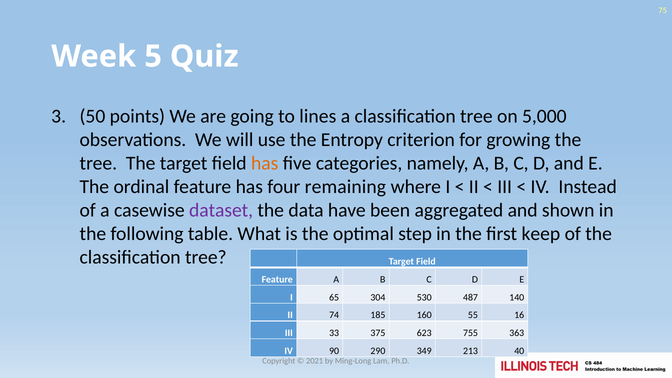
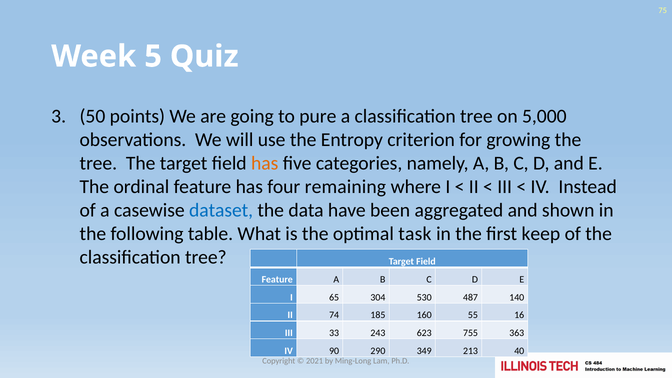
lines: lines -> pure (318, 116)
dataset colour: purple -> blue (221, 210)
step: step -> task (415, 234)
375: 375 -> 243 (378, 333)
